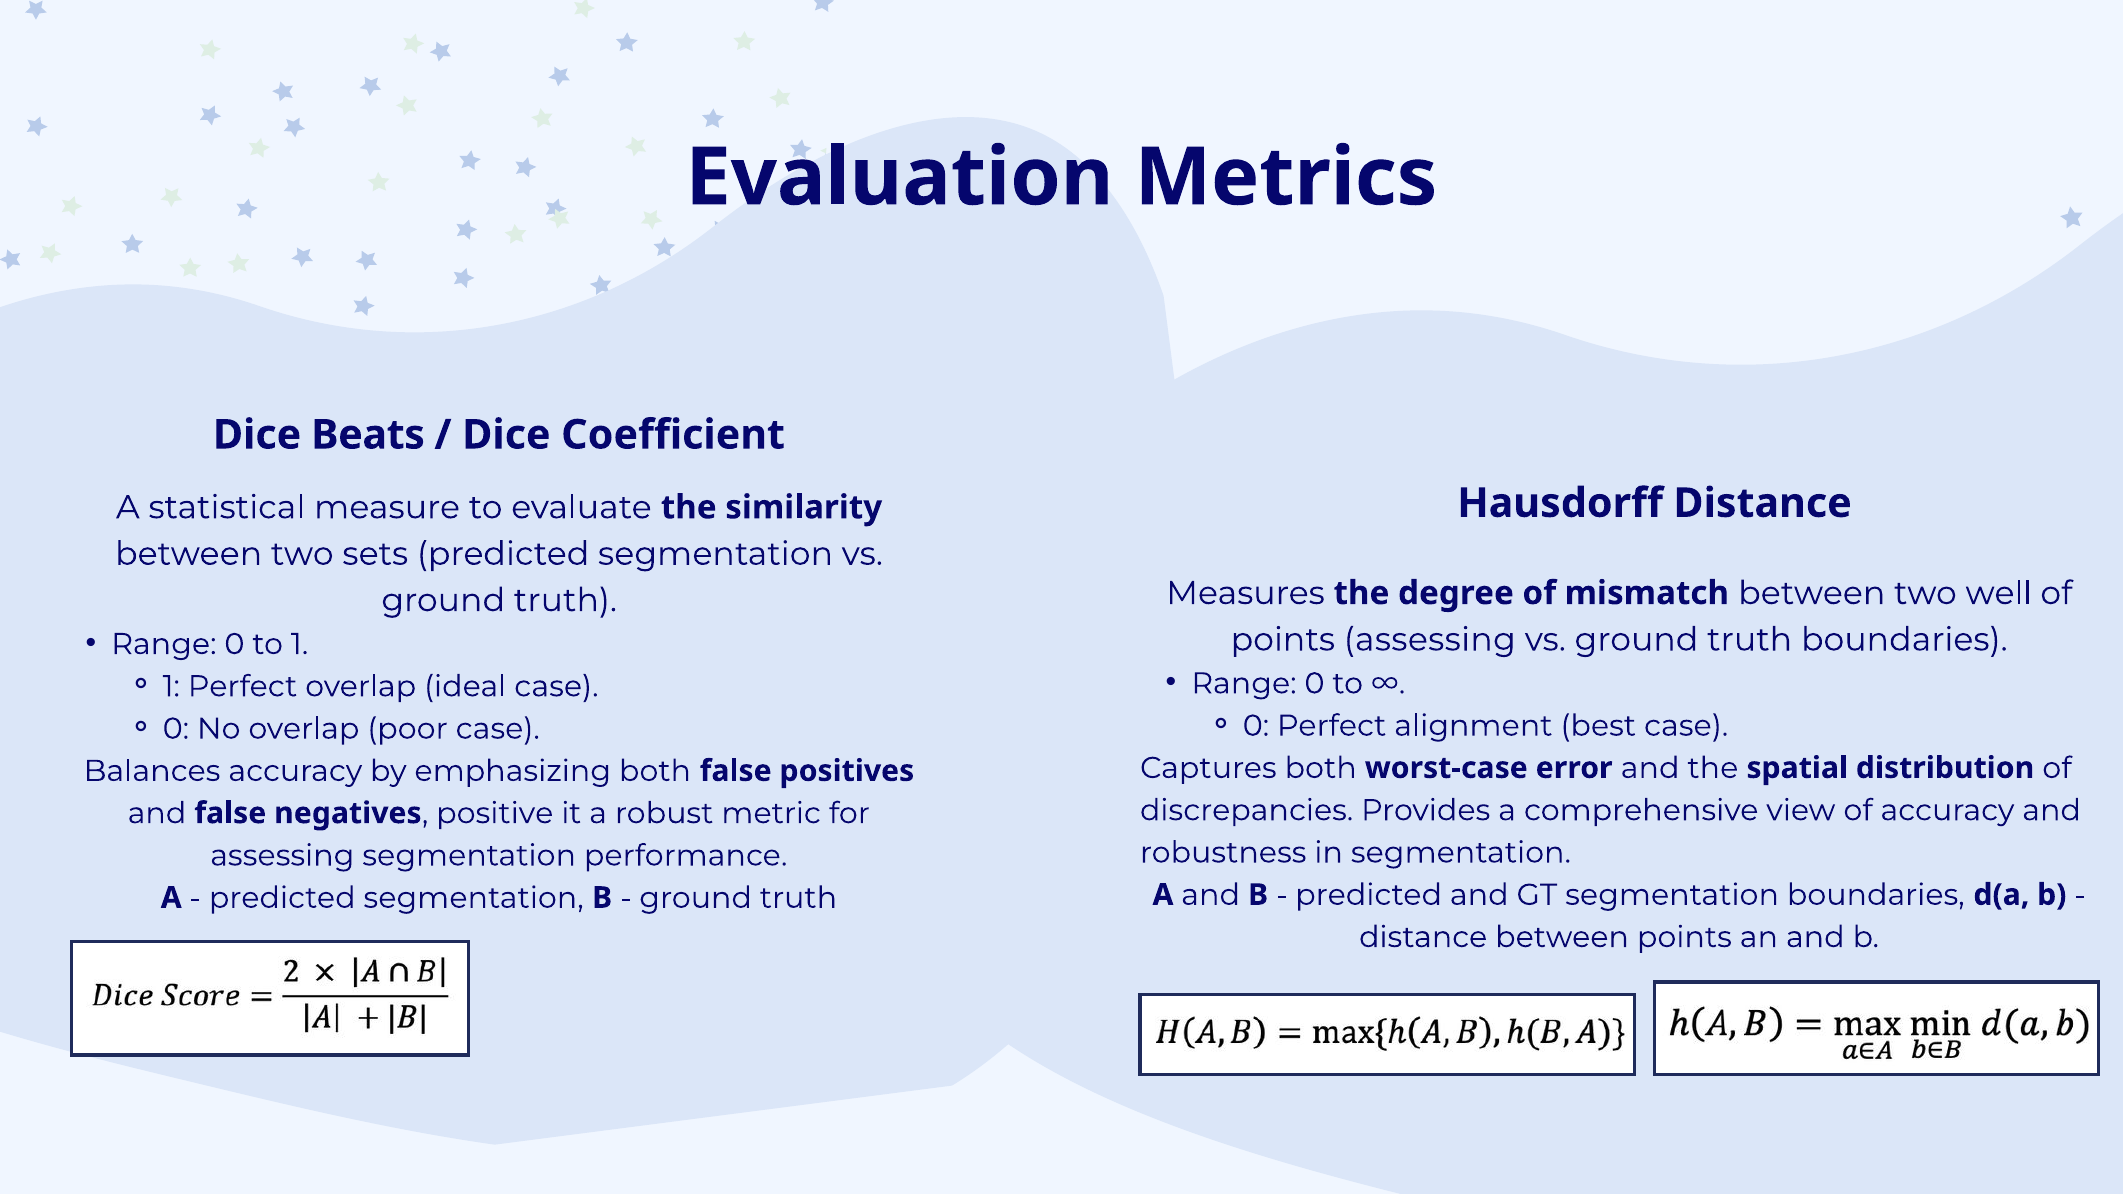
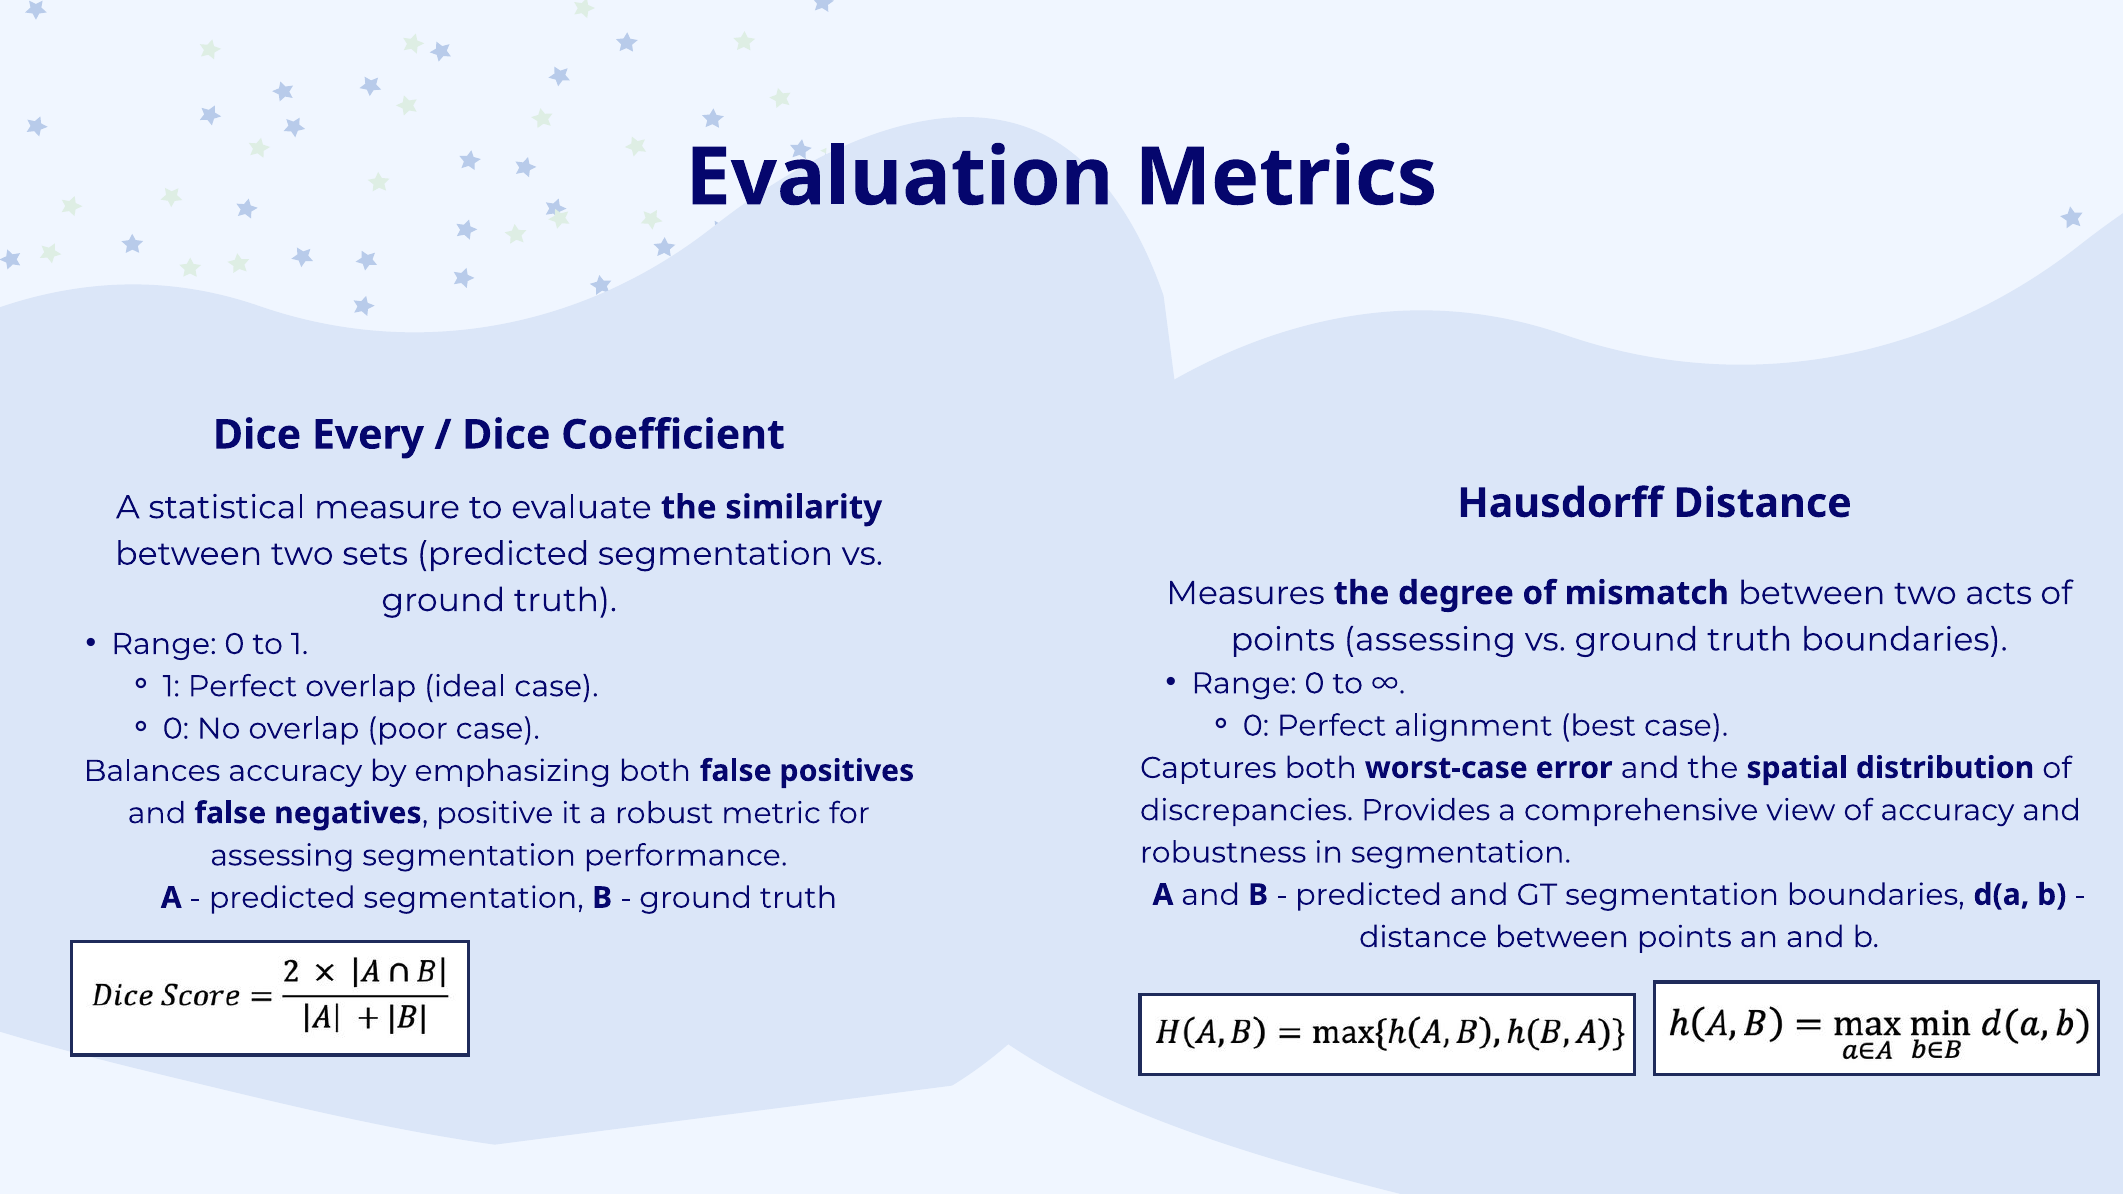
Beats: Beats -> Every (368, 435)
well: well -> acts (1999, 593)
